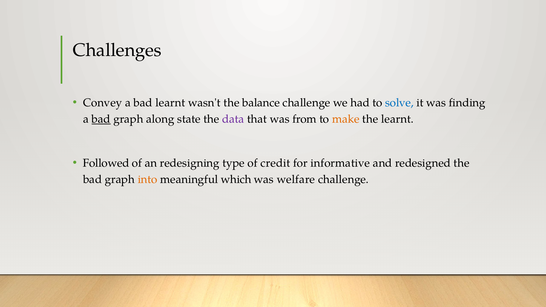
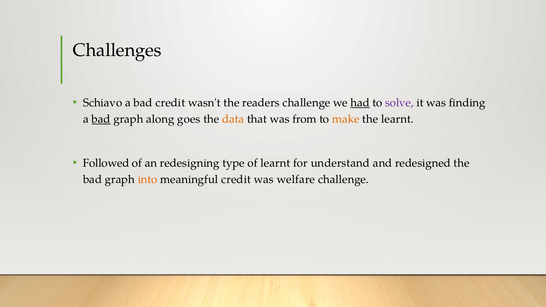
Convey: Convey -> Schiavo (103, 103)
bad learnt: learnt -> credit (170, 103)
balance: balance -> readers (261, 103)
had underline: none -> present (360, 103)
solve colour: blue -> purple (400, 103)
state: state -> goes (189, 119)
data colour: purple -> orange (233, 119)
of credit: credit -> learnt (275, 163)
informative: informative -> understand (340, 163)
meaningful which: which -> credit (236, 180)
